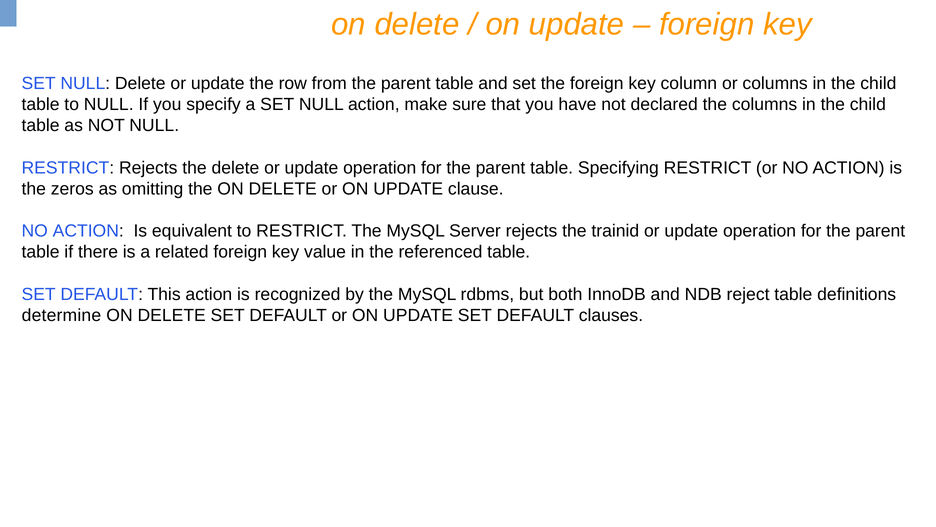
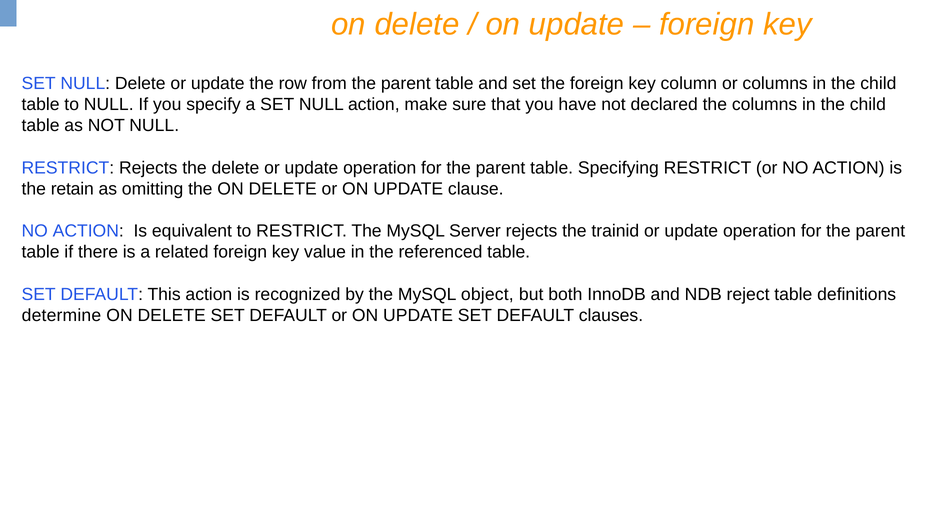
zeros: zeros -> retain (72, 189)
rdbms: rdbms -> object (487, 294)
